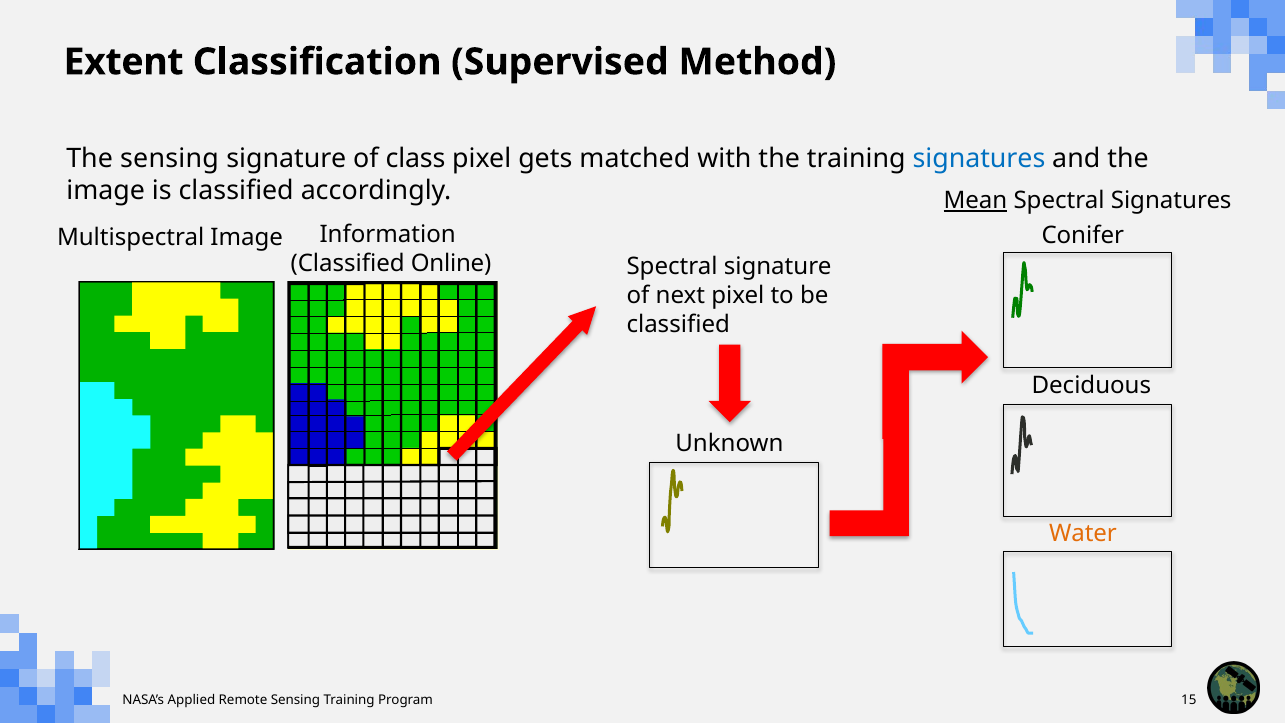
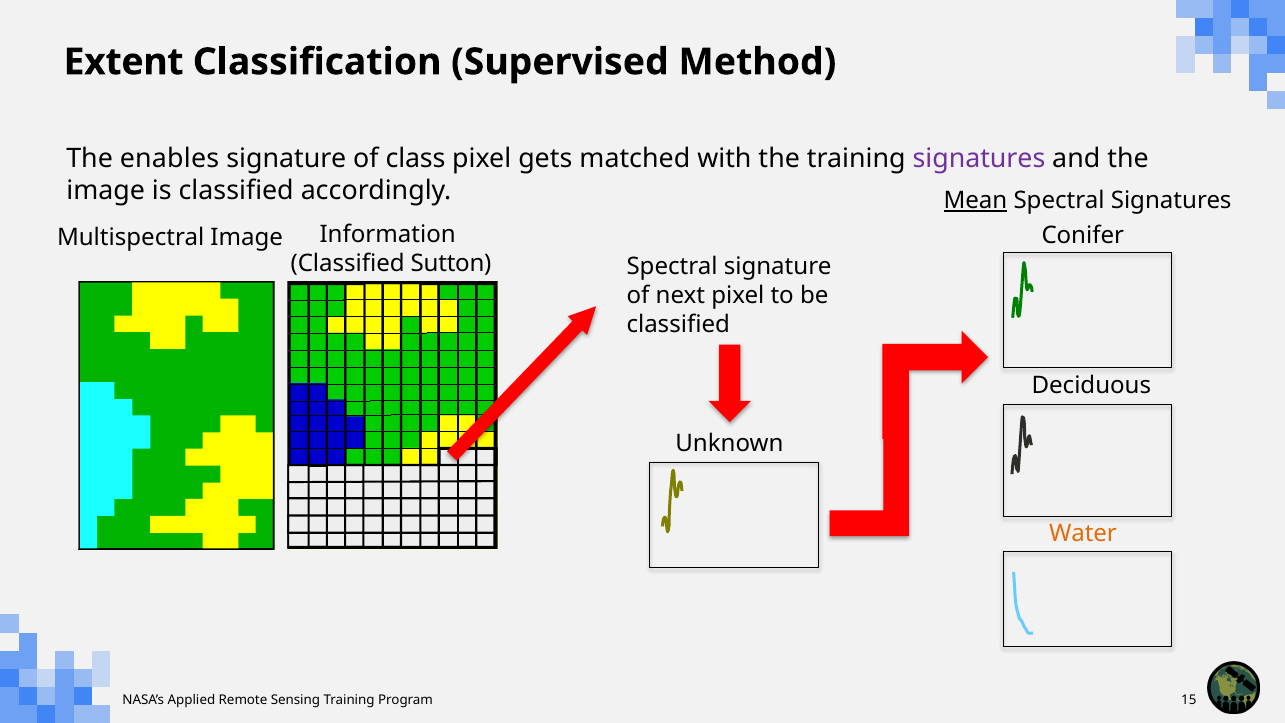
The sensing: sensing -> enables (170, 159)
signatures colour: blue -> purple (979, 159)
Online: Online -> Sutton (451, 264)
